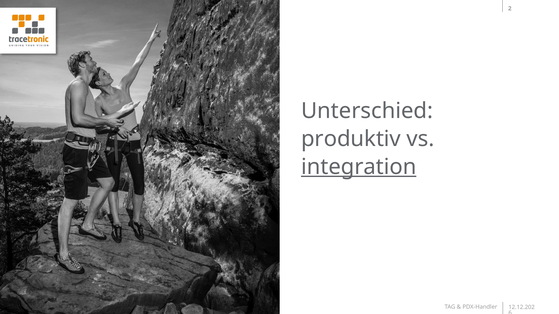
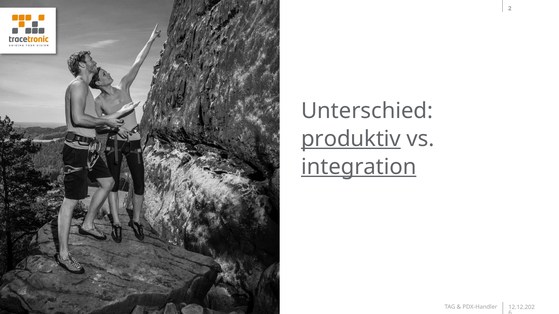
produktiv underline: none -> present (351, 139)
